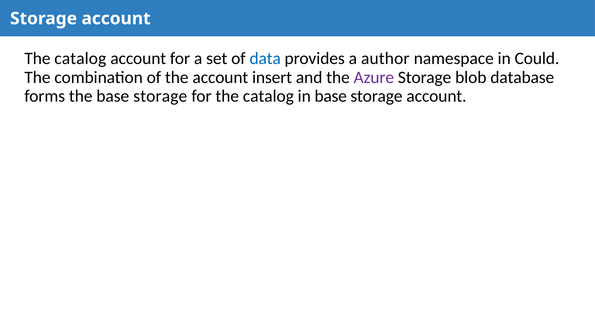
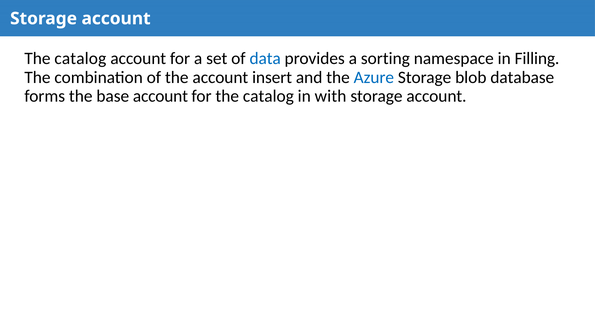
author: author -> sorting (385, 59)
Could: Could -> Filling (537, 59)
Azure colour: purple -> blue (374, 77)
the base storage: storage -> account (160, 96)
in base: base -> with (331, 96)
